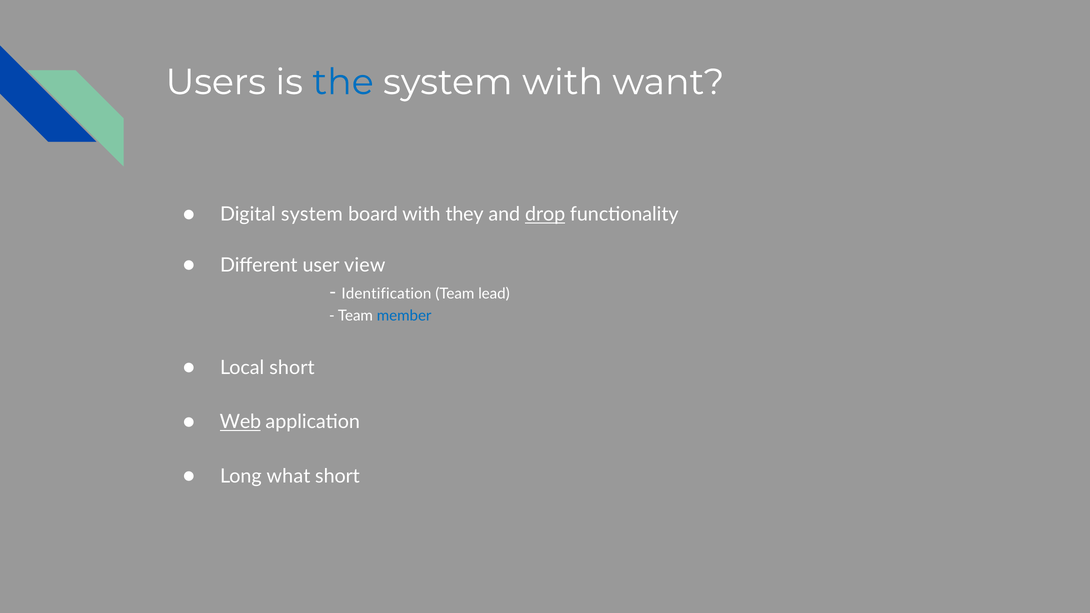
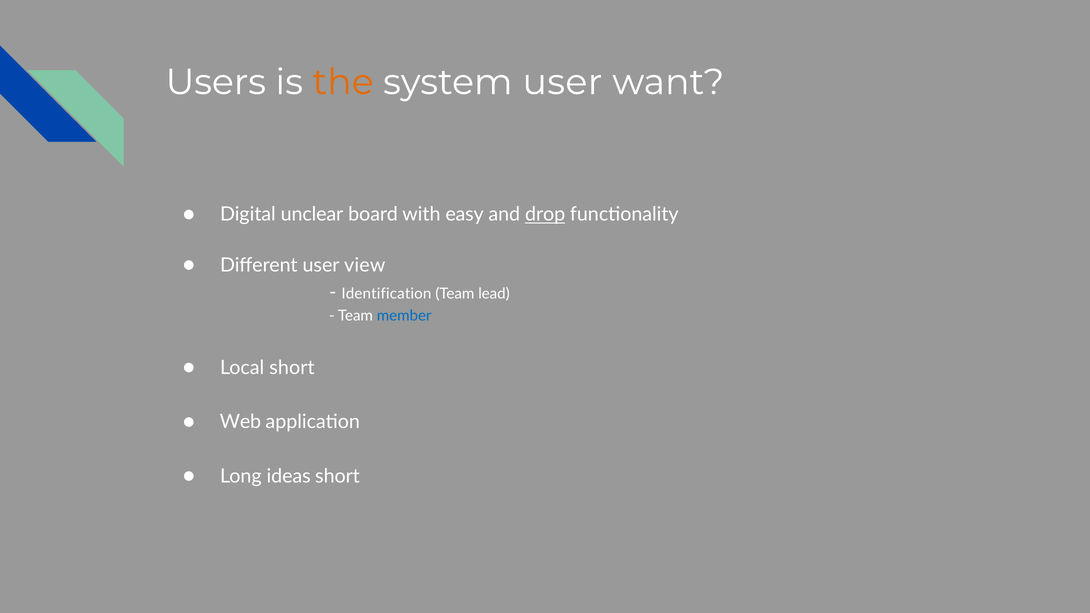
the colour: blue -> orange (343, 82)
system with: with -> user (562, 82)
Digital system: system -> unclear (312, 214)
they: they -> easy (465, 214)
Web underline: present -> none (240, 422)
what: what -> ideas (289, 476)
